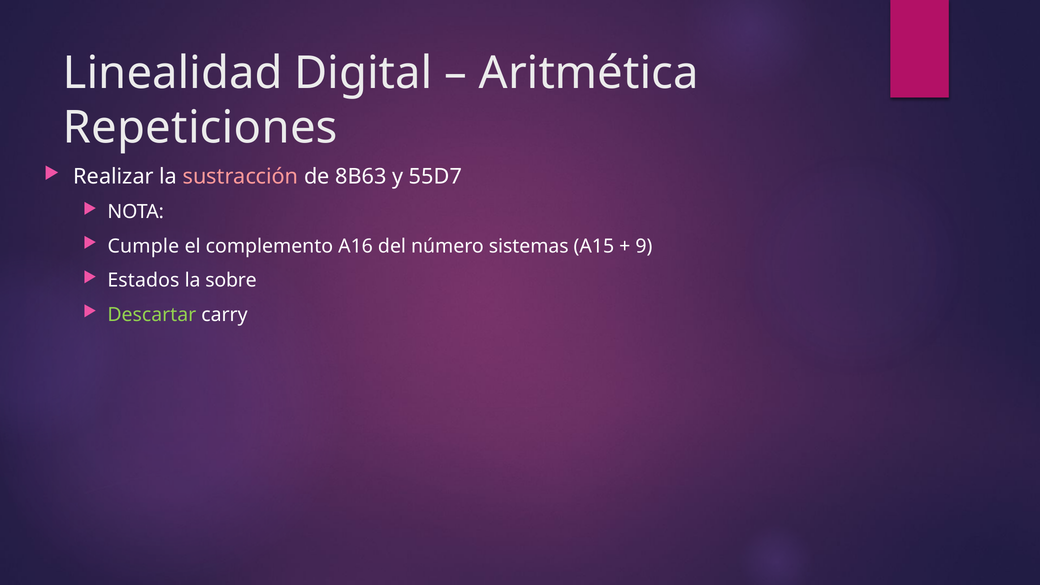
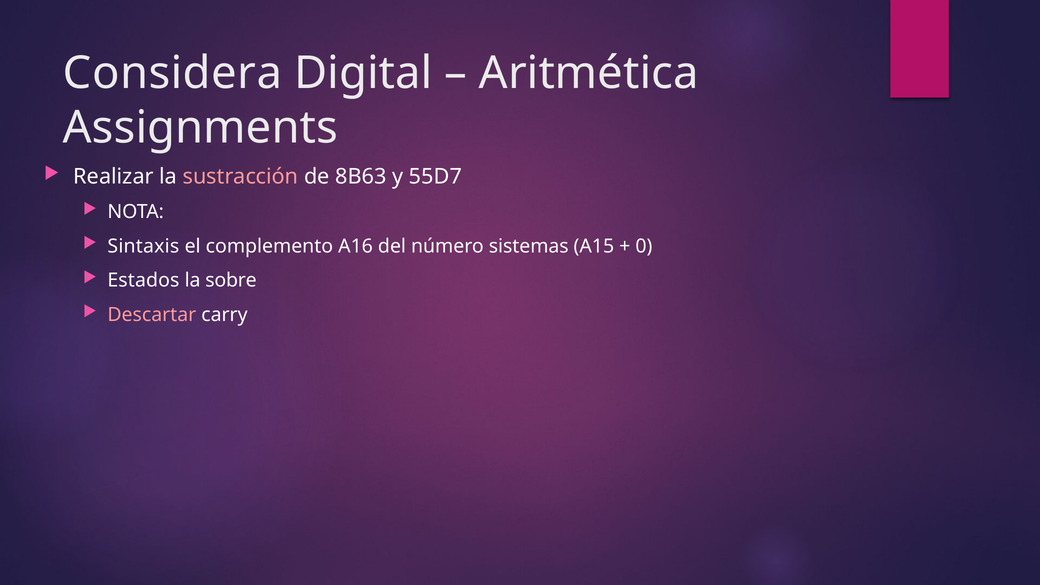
Linealidad: Linealidad -> Considera (173, 73)
Repeticiones: Repeticiones -> Assignments (200, 128)
Cumple: Cumple -> Sintaxis (143, 246)
9: 9 -> 0 (644, 246)
Descartar colour: light green -> pink (152, 315)
